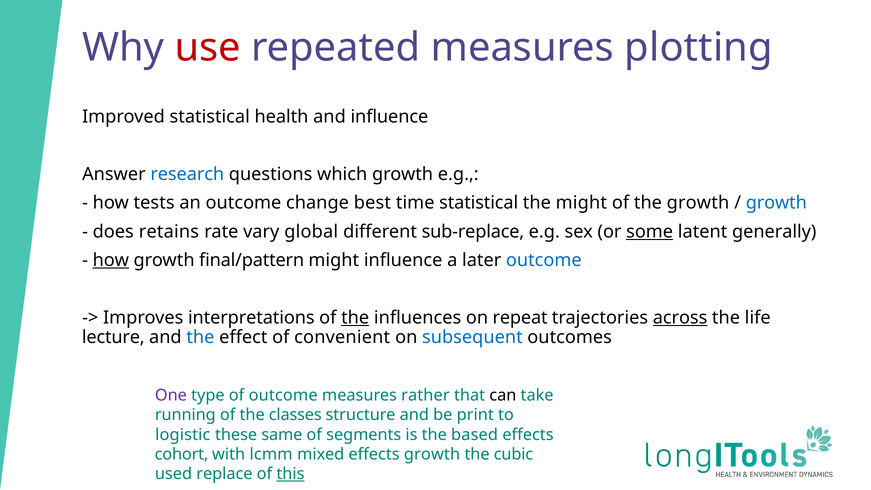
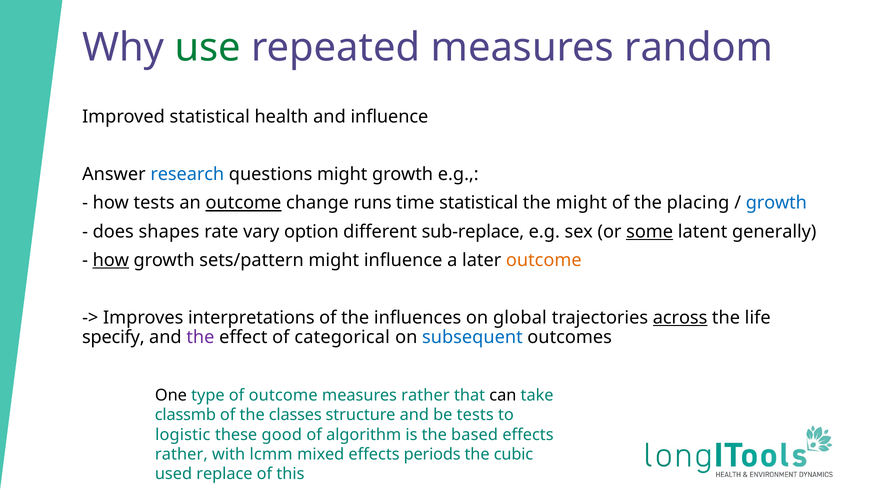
use colour: red -> green (208, 47)
plotting: plotting -> random (699, 47)
questions which: which -> might (342, 174)
outcome underline: none -> present (243, 203)
best: best -> runs (373, 203)
the growth: growth -> placing (698, 203)
retains: retains -> shapes (169, 232)
global: global -> option (311, 232)
final/pattern: final/pattern -> sets/pattern (252, 260)
outcome colour: blue -> orange (544, 260)
the underline: present -> none (355, 318)
repeat: repeat -> global (520, 318)
lecture: lecture -> specify (113, 337)
the colour: blue -> purple (200, 337)
convenient: convenient -> categorical (342, 337)
One colour: purple -> black (171, 395)
running: running -> classmb (185, 415)
be print: print -> tests (475, 415)
same: same -> good (282, 435)
segments: segments -> algorithm (364, 435)
cohort: cohort -> rather (181, 454)
effects growth: growth -> periods (432, 454)
this underline: present -> none (290, 474)
